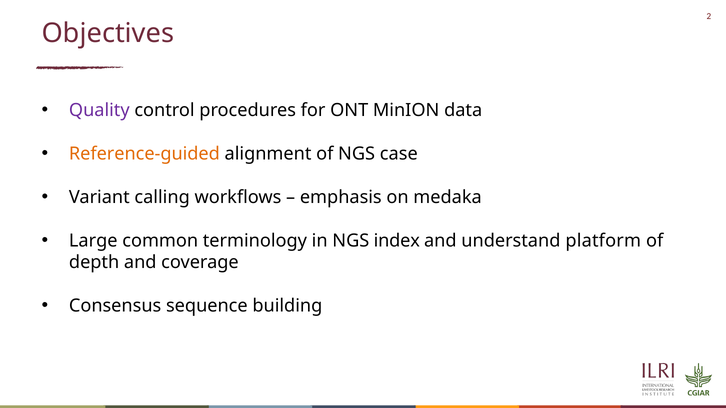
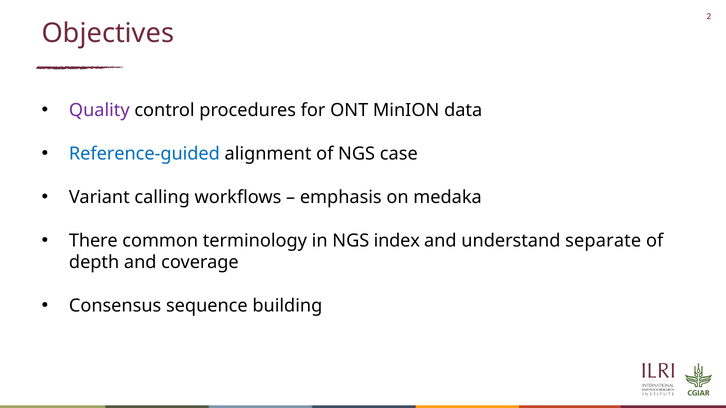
Reference-guided colour: orange -> blue (144, 154)
Large: Large -> There (93, 241)
platform: platform -> separate (603, 241)
